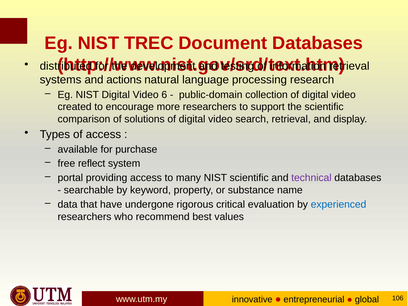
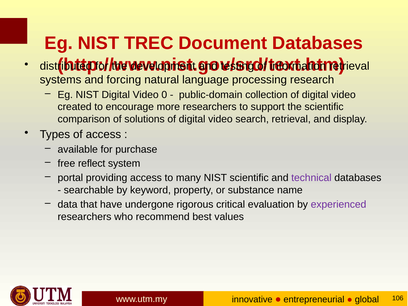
actions: actions -> forcing (124, 80)
6: 6 -> 0 (164, 95)
experienced colour: blue -> purple (339, 204)
